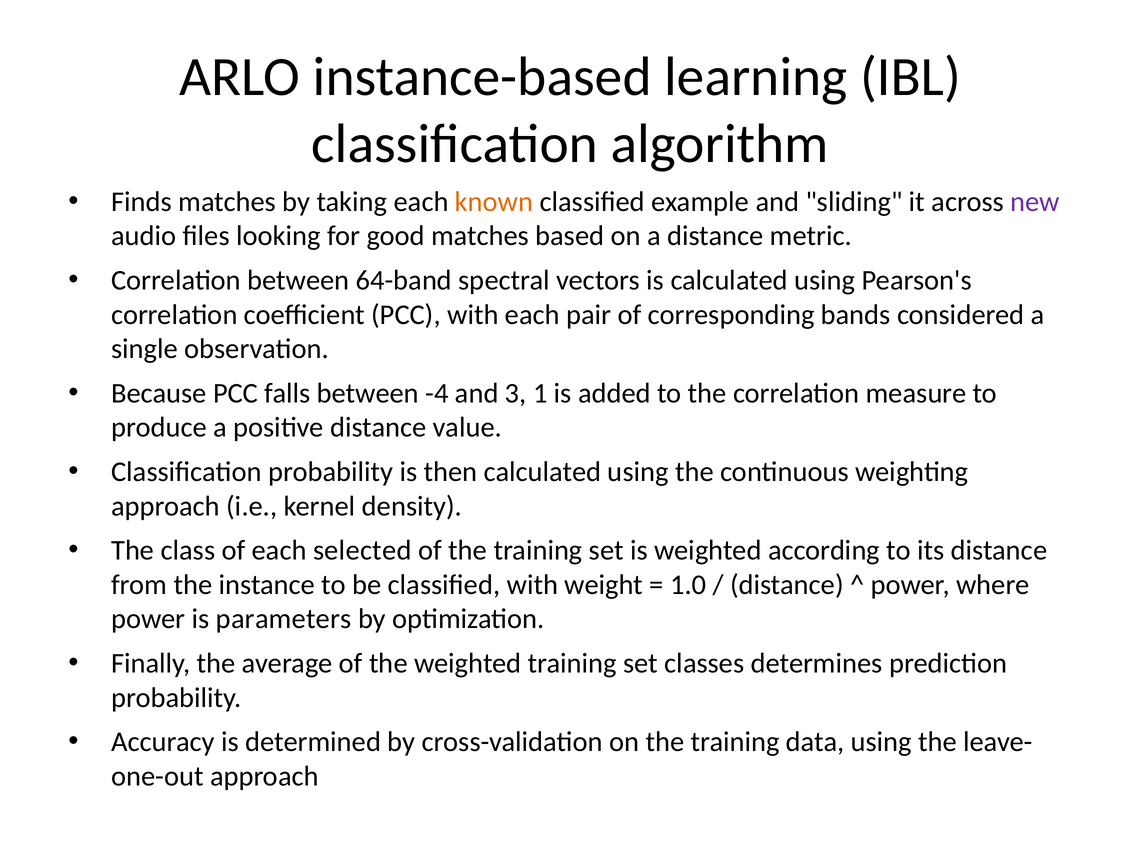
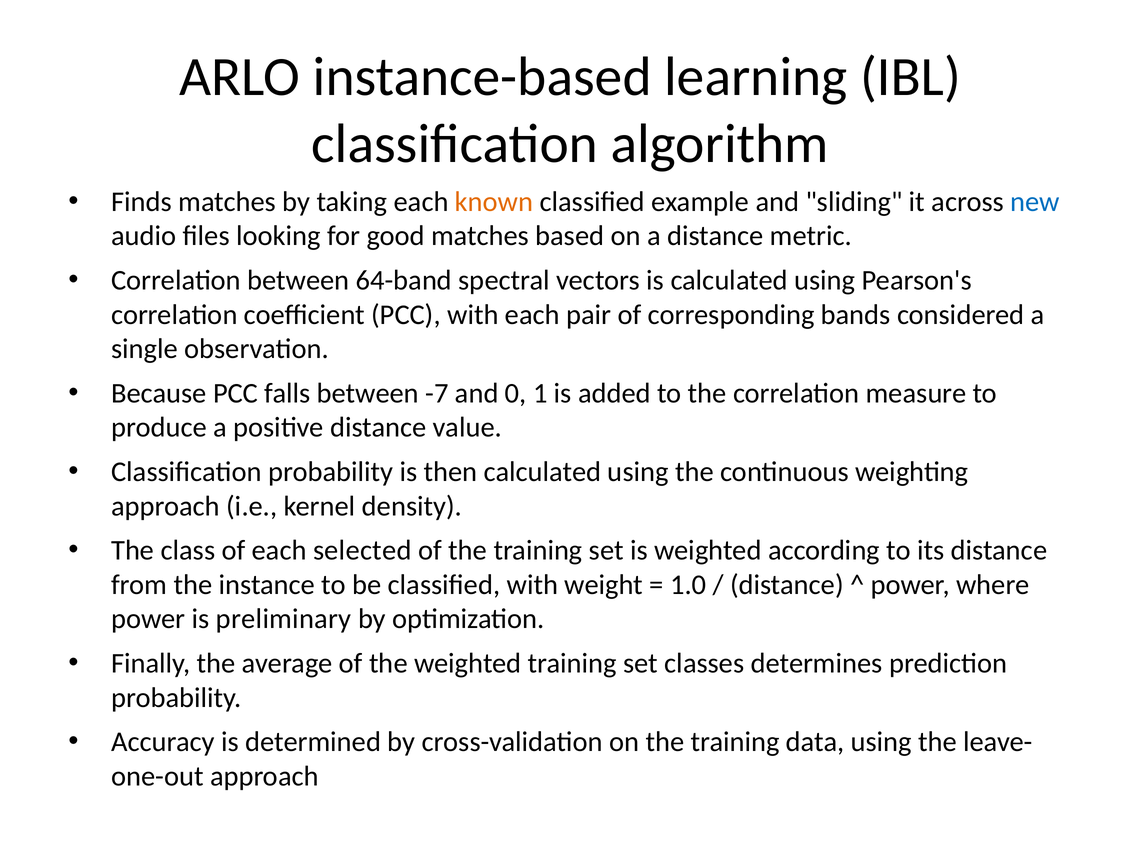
new colour: purple -> blue (1035, 202)
-4: -4 -> -7 (437, 393)
3: 3 -> 0 (516, 393)
parameters: parameters -> preliminary (284, 619)
